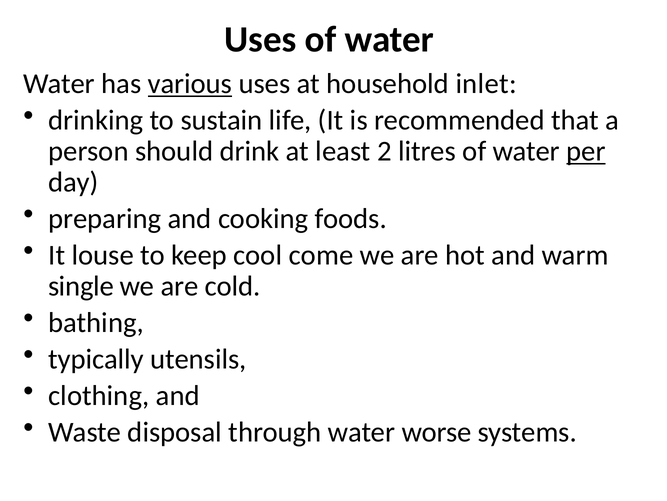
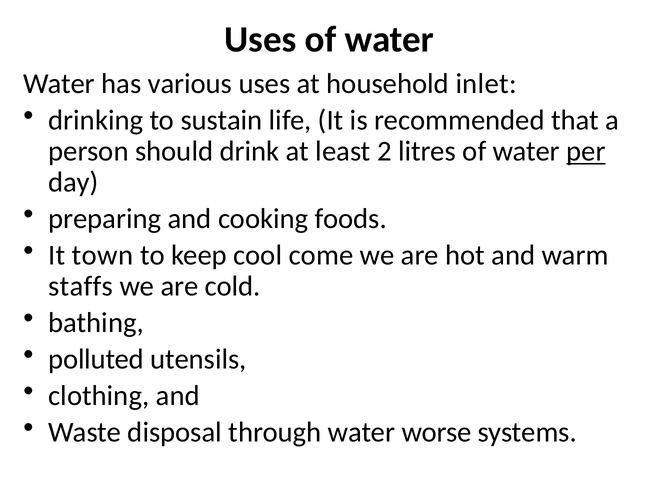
various underline: present -> none (190, 84)
louse: louse -> town (103, 255)
single: single -> staffs (81, 286)
typically: typically -> polluted (96, 359)
